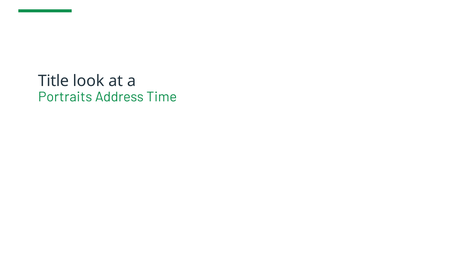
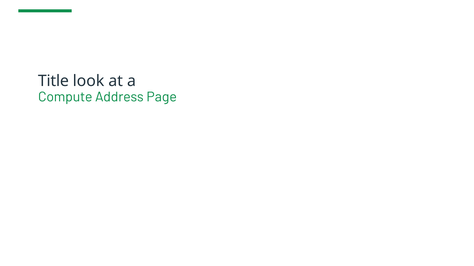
Portraits: Portraits -> Compute (65, 97)
Time: Time -> Page (162, 97)
